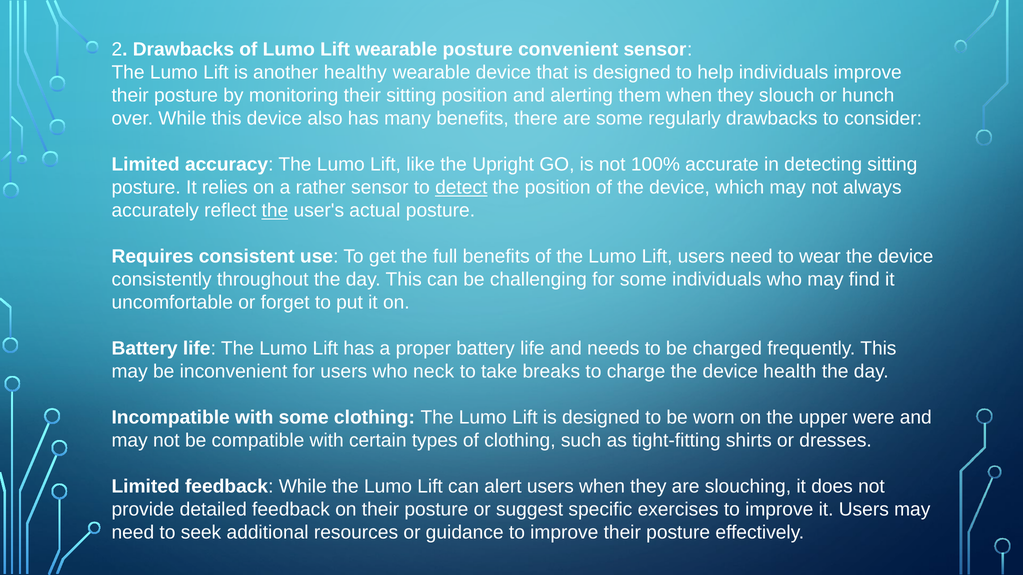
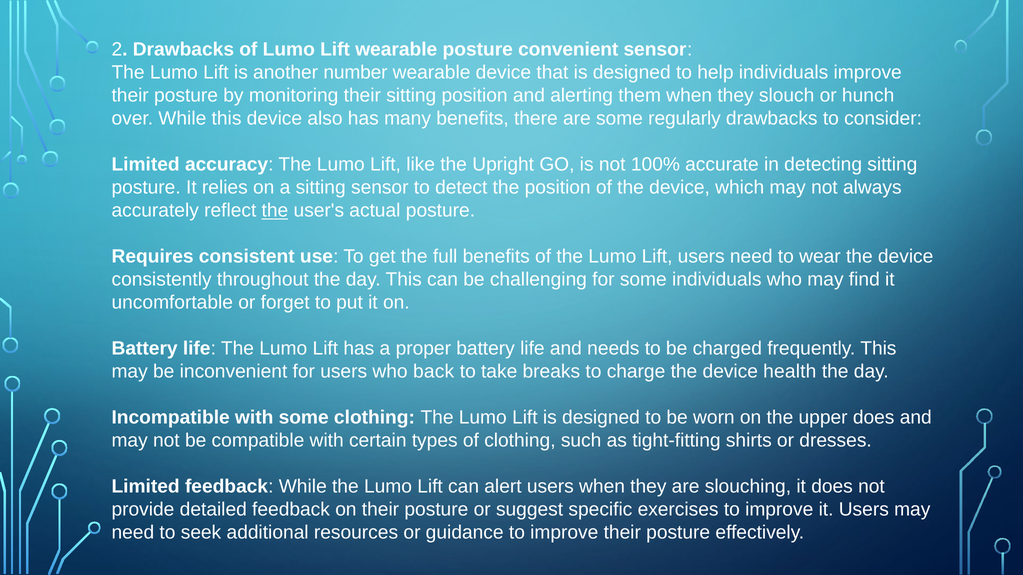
healthy: healthy -> number (356, 73)
a rather: rather -> sitting (321, 188)
detect underline: present -> none (461, 188)
neck: neck -> back (434, 372)
upper were: were -> does (874, 418)
